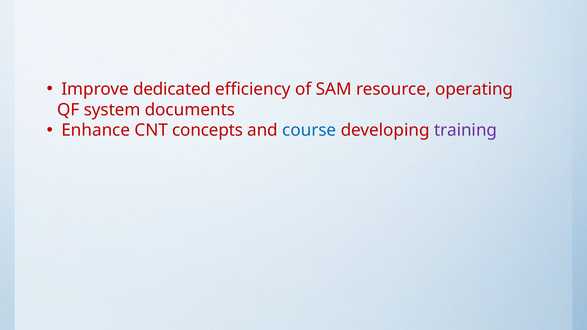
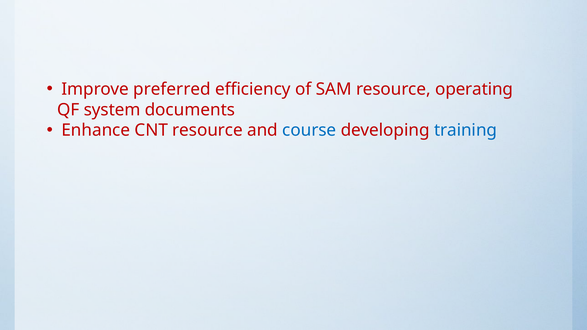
dedicated: dedicated -> preferred (172, 89)
CNT concepts: concepts -> resource (208, 130)
training colour: purple -> blue (466, 130)
